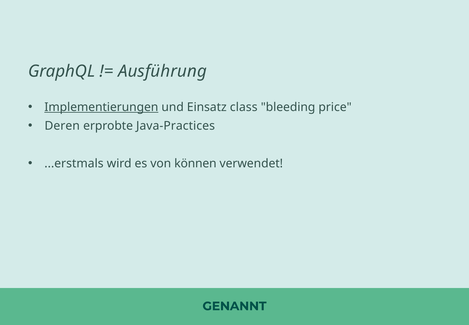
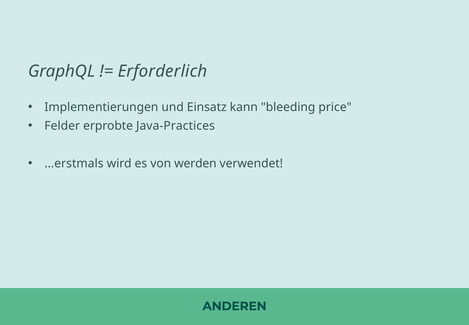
Ausführung: Ausführung -> Erforderlich (162, 71)
Implementierungen underline: present -> none (101, 107)
class: class -> kann (244, 107)
Deren: Deren -> Felder (62, 126)
können: können -> werden (195, 163)
GENANNT: GENANNT -> ANDEREN (235, 306)
